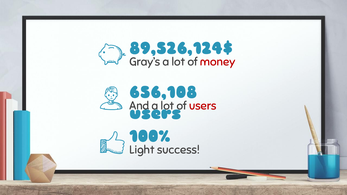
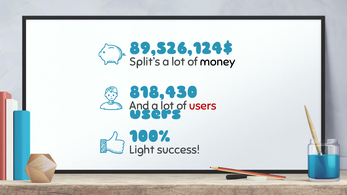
Gray’s: Gray’s -> Split’s (145, 62)
money colour: red -> black (218, 62)
656,108: 656,108 -> 818,430 (163, 92)
